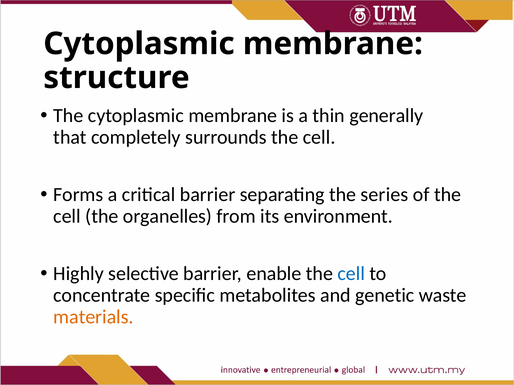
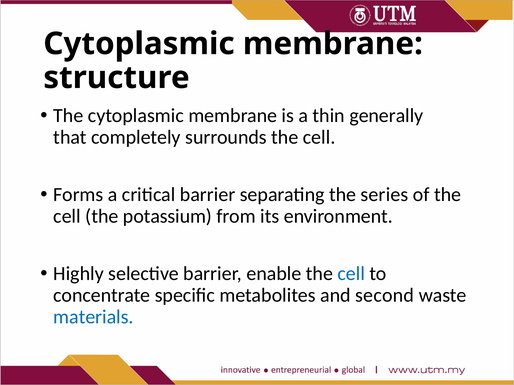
organelles: organelles -> potassium (167, 217)
genetic: genetic -> second (385, 296)
materials colour: orange -> blue (93, 317)
